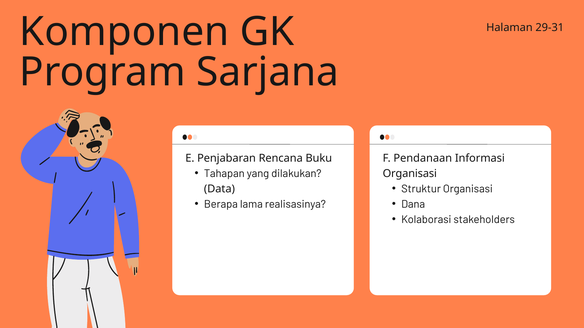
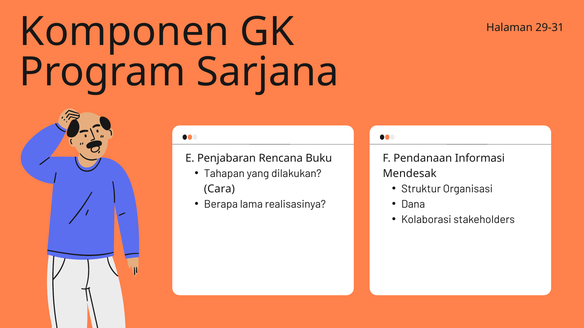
Organisasi: Organisasi -> Mendesak (410, 174)
Data: Data -> Cara (219, 189)
